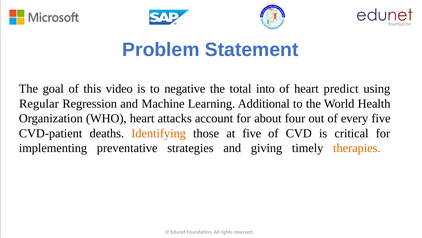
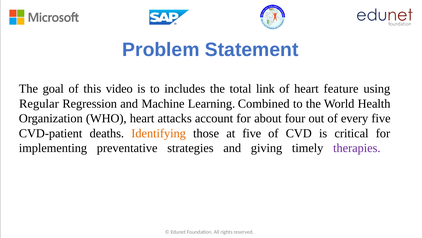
negative: negative -> includes (185, 89)
into: into -> link (265, 89)
predict: predict -> feature (341, 89)
Additional: Additional -> Combined (264, 103)
therapies colour: orange -> purple (357, 148)
